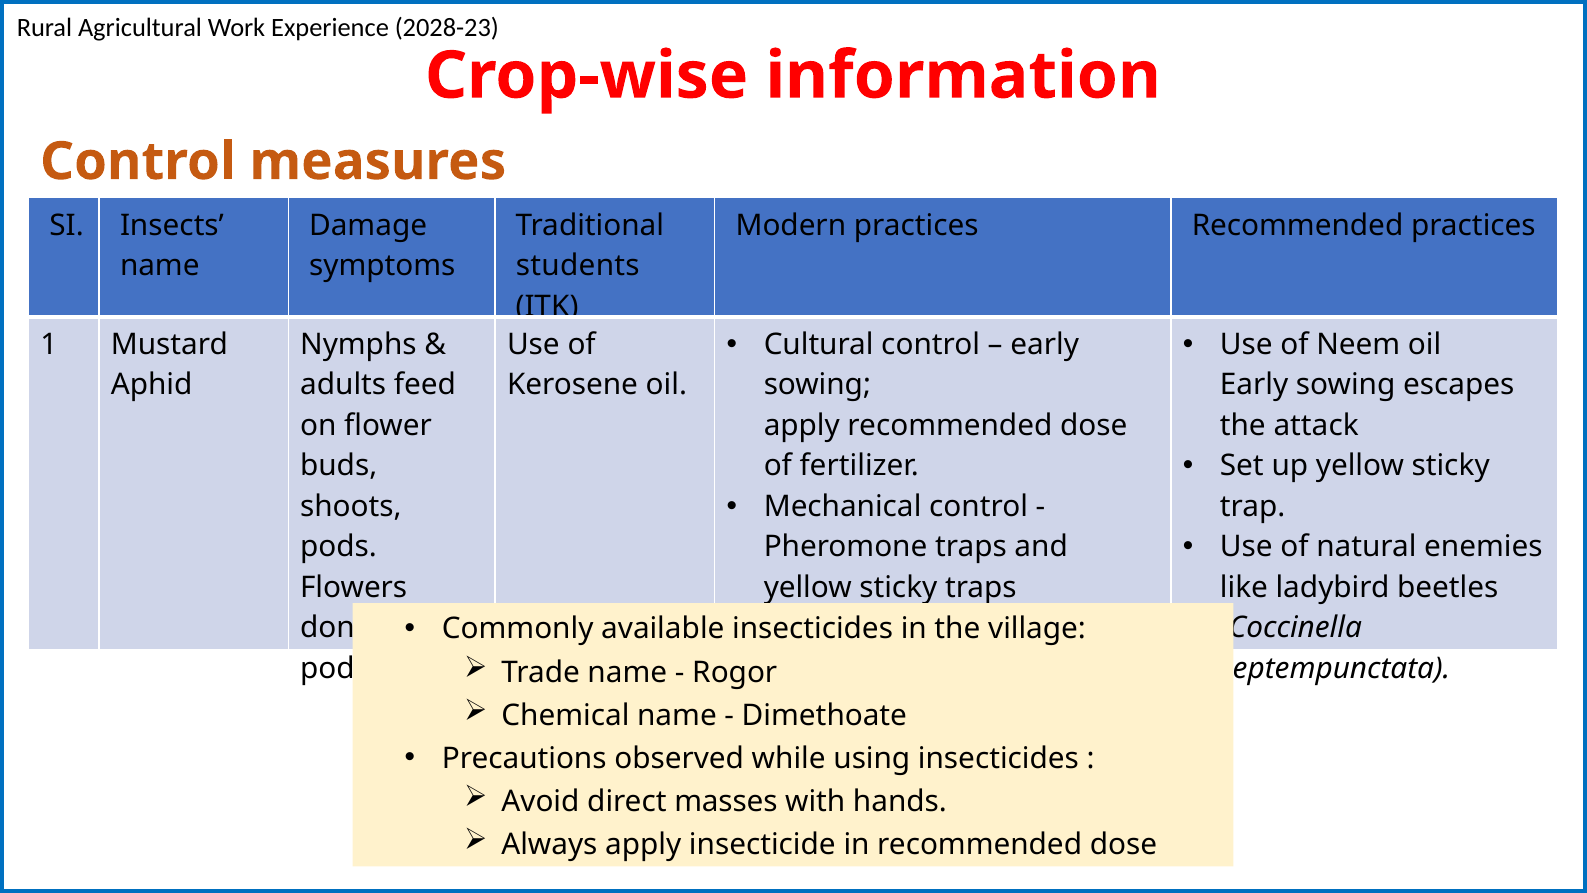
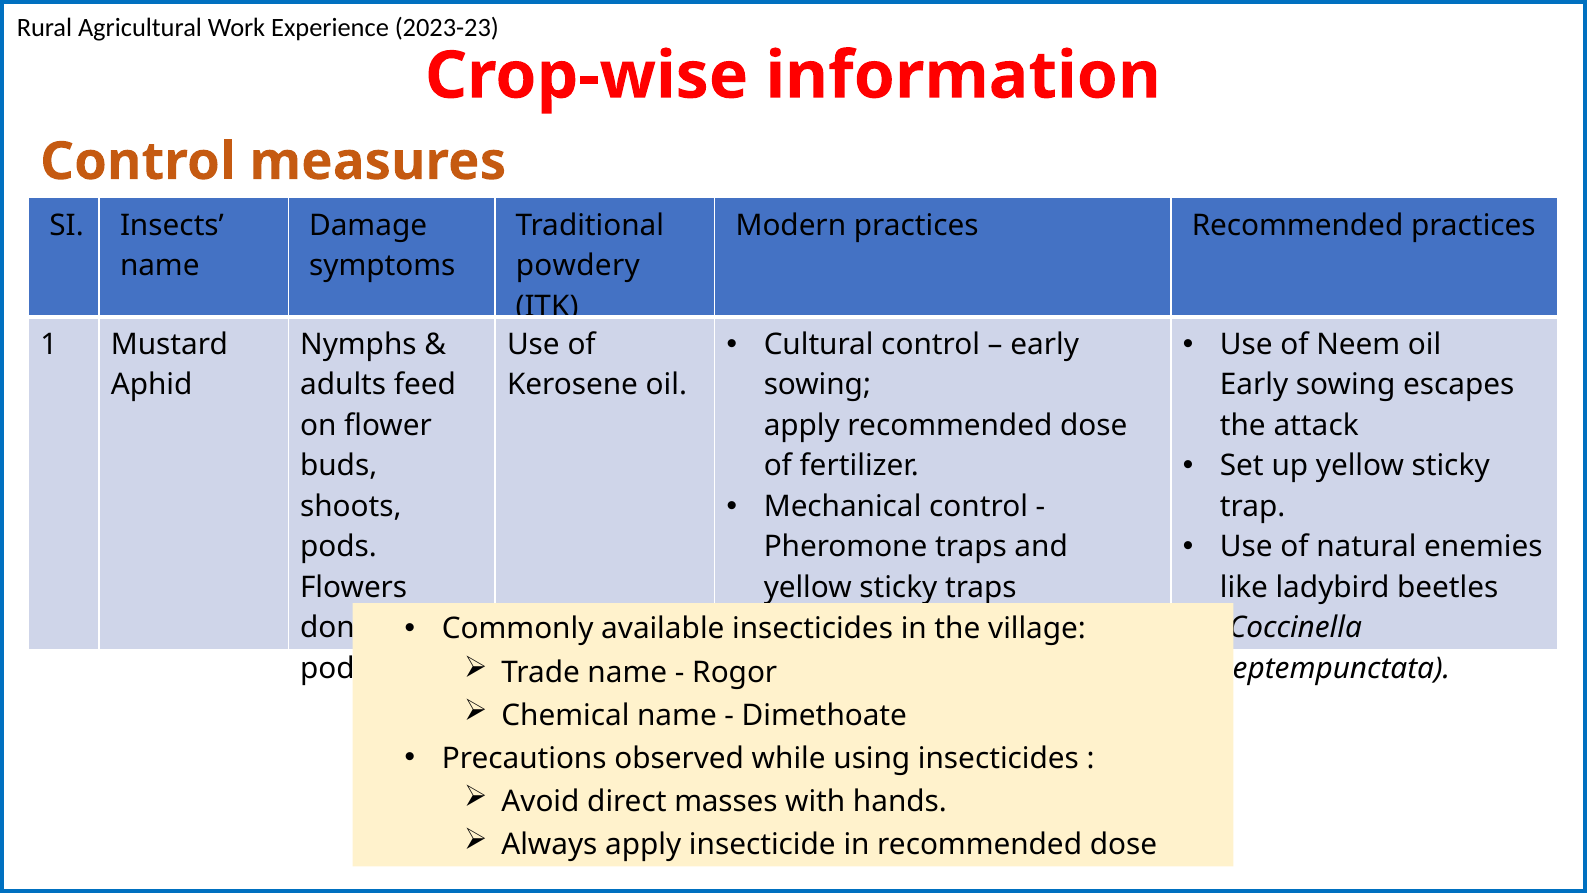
2028-23: 2028-23 -> 2023-23 (447, 27)
students: students -> powdery (578, 266)
